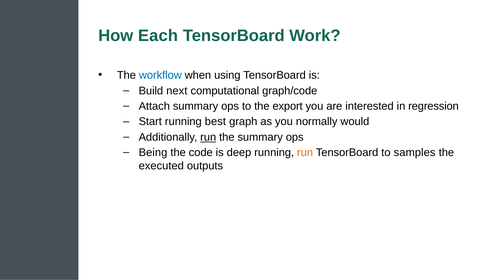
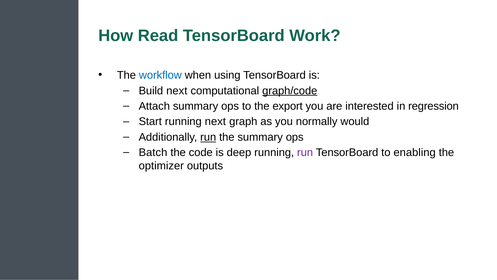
Each: Each -> Read (158, 36)
graph/code underline: none -> present (290, 91)
running best: best -> next (215, 121)
Being: Being -> Batch (153, 152)
run colour: orange -> purple (305, 152)
samples: samples -> enabling (415, 152)
executed: executed -> optimizer (161, 166)
